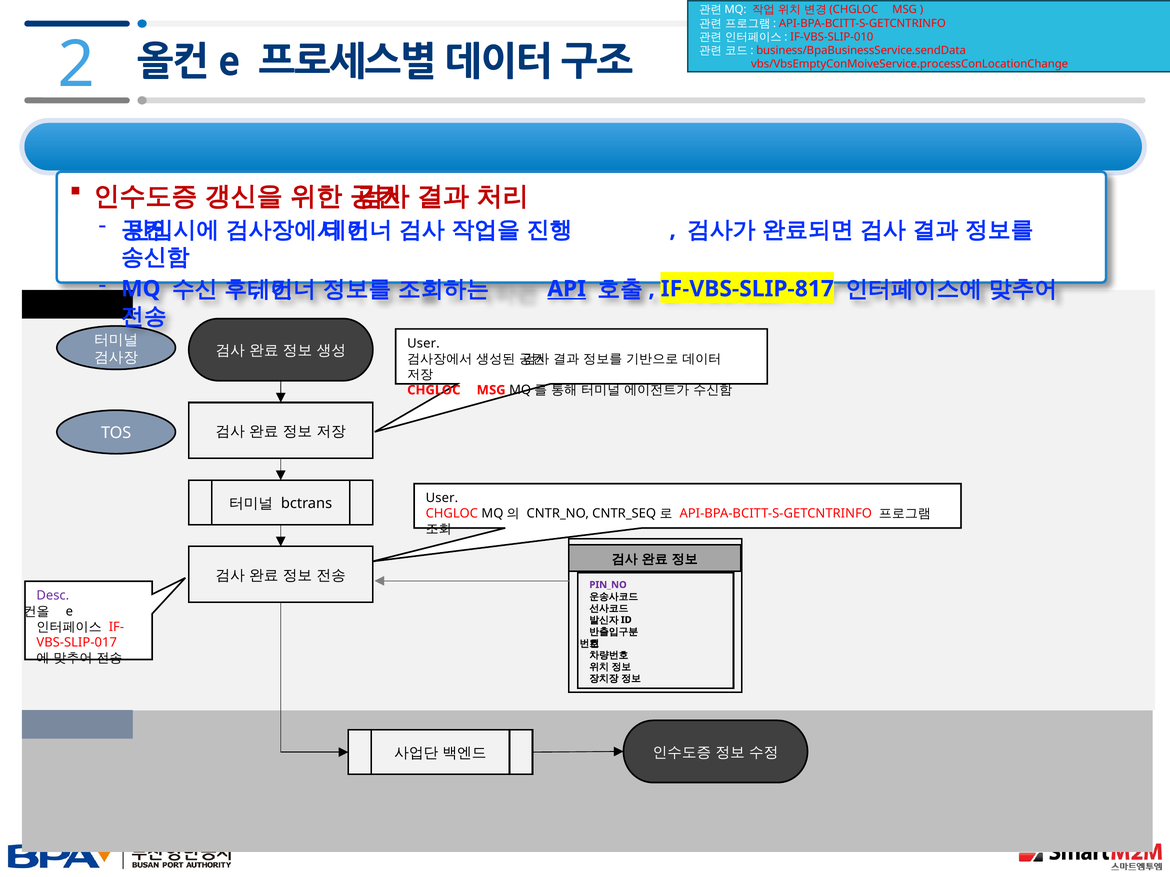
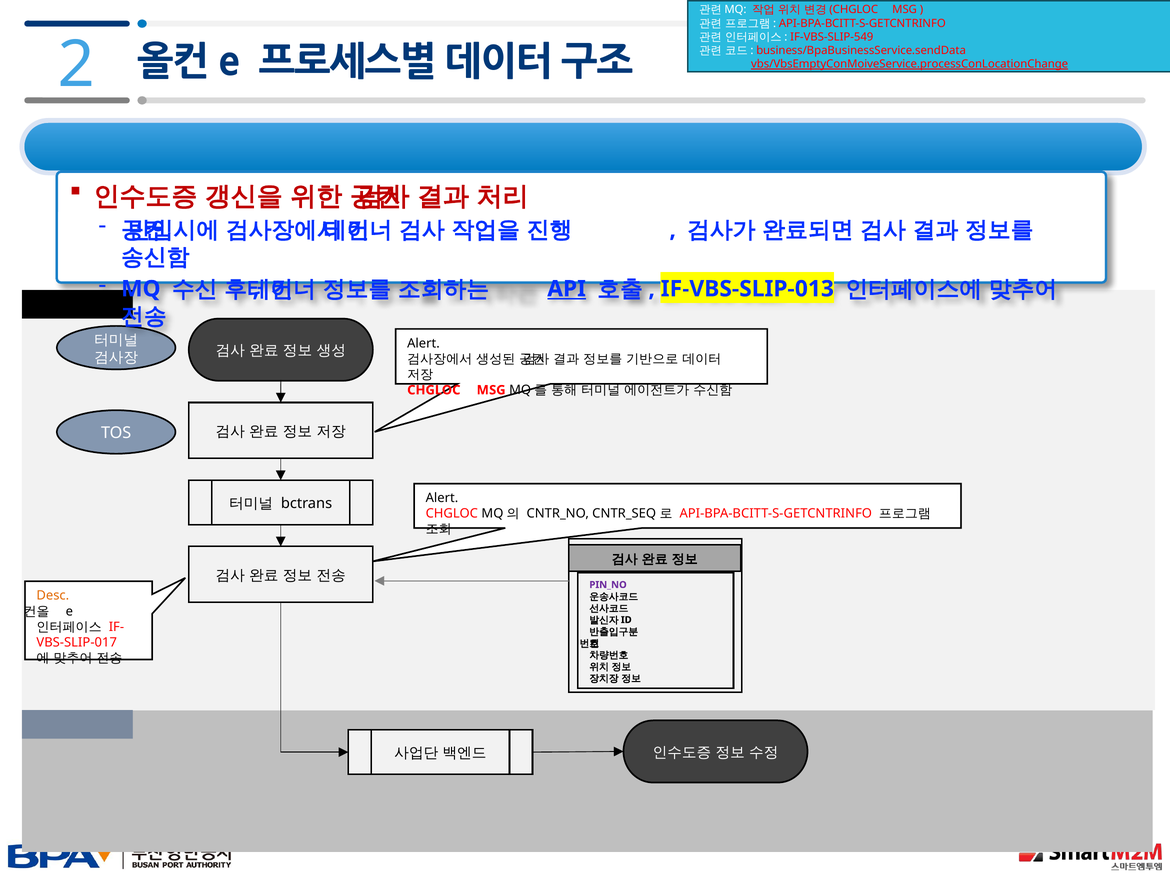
IF-VBS-SLIP-010: IF-VBS-SLIP-010 -> IF-VBS-SLIP-549 (832, 37)
vbs/VbsEmptyConMoiveService.processConLocationChange underline: none -> present (910, 64)
IF-VBS-SLIP-817: IF-VBS-SLIP-817 -> IF-VBS-SLIP-013 (747, 289)
User: User -> Alert (423, 344)
User: User -> Alert (442, 498)
Desc colour: purple -> orange (53, 596)
